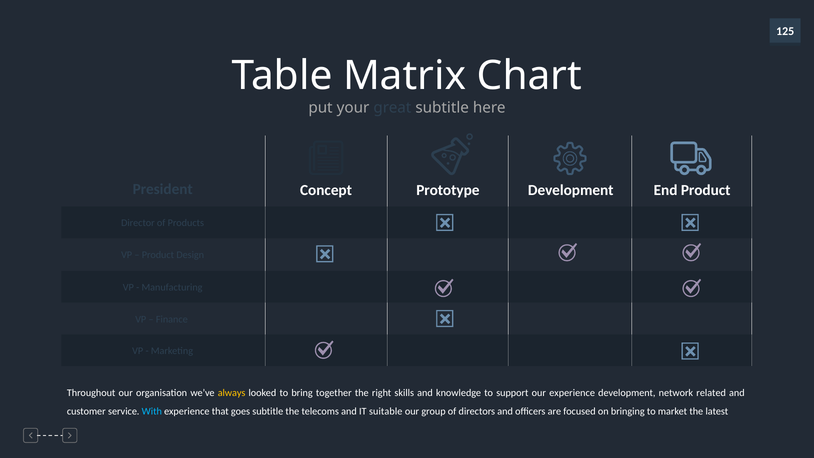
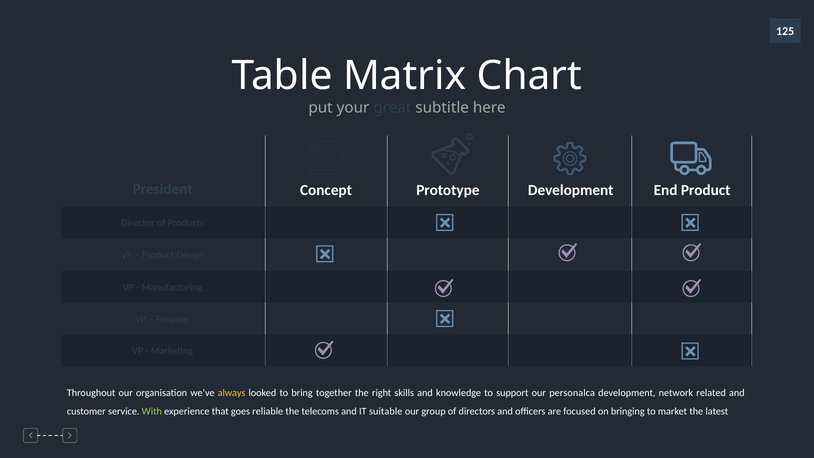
our experience: experience -> personalca (572, 393)
With colour: light blue -> light green (152, 411)
goes subtitle: subtitle -> reliable (268, 411)
